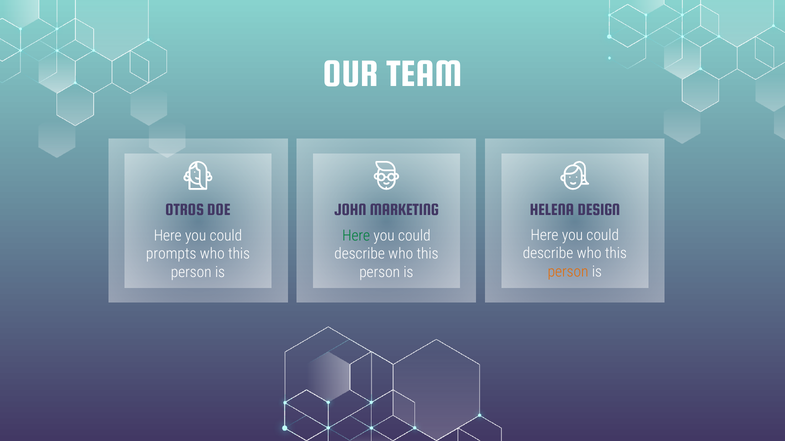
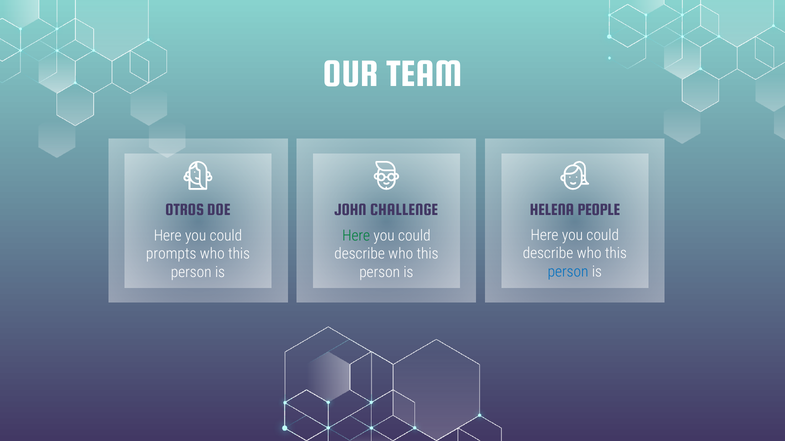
MARKETING: MARKETING -> CHALLENGE (404, 210)
DESIGN: DESIGN -> PEOPLE (599, 210)
person colour: orange -> blue (568, 272)
